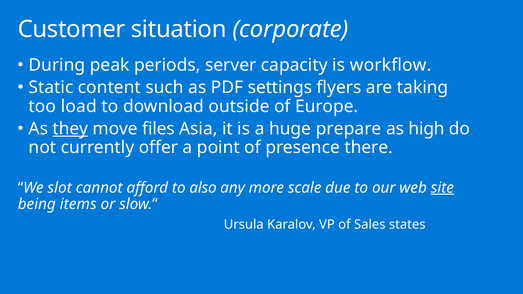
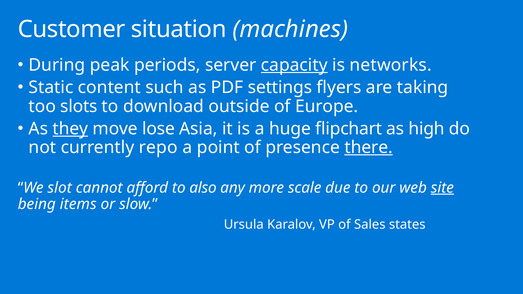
corporate: corporate -> machines (290, 29)
capacity underline: none -> present (294, 65)
workflow: workflow -> networks (391, 65)
load: load -> slots (79, 106)
files: files -> lose (158, 129)
prepare: prepare -> flipchart (349, 129)
offer: offer -> repo (158, 148)
there underline: none -> present (369, 148)
